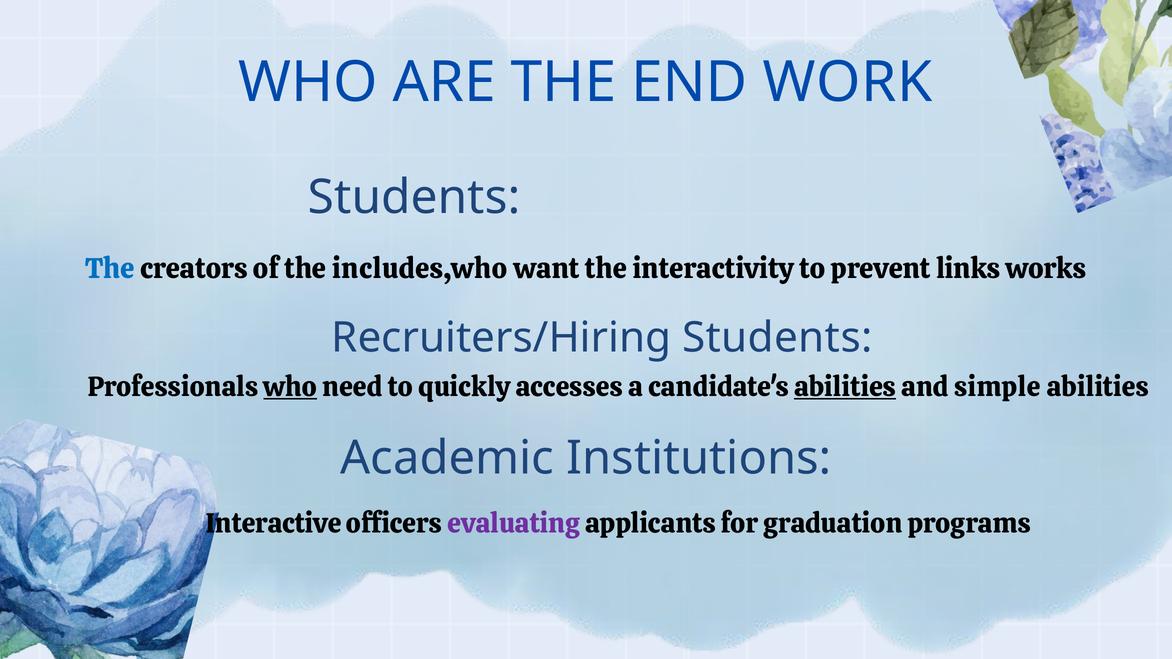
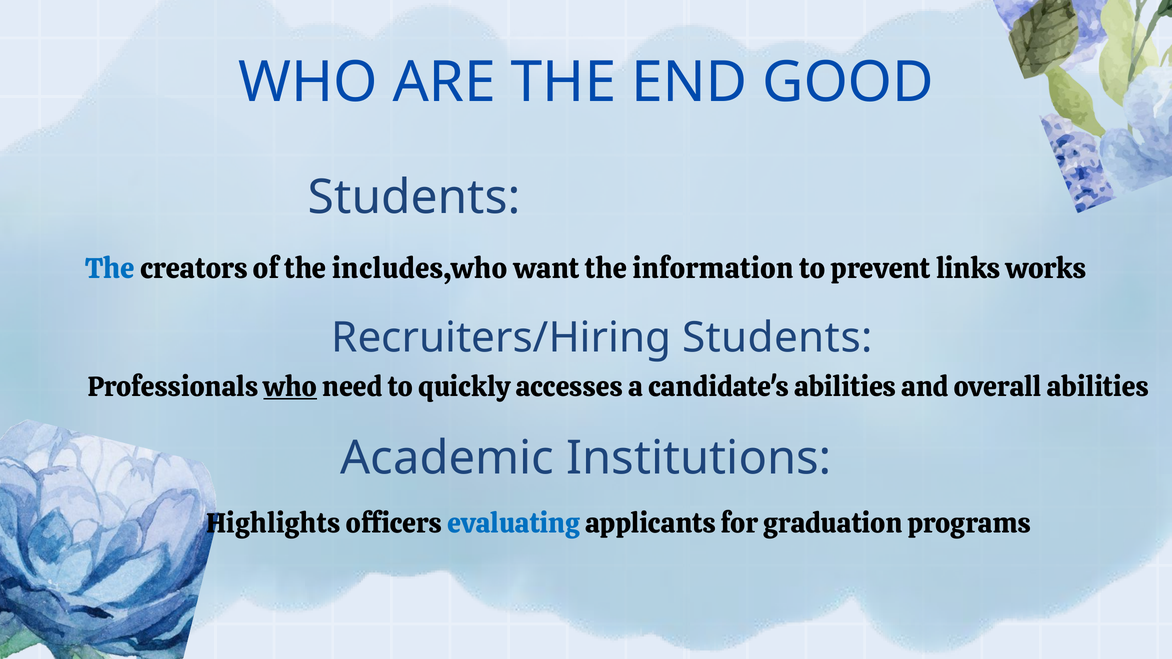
WORK: WORK -> GOOD (848, 83)
interactivity: interactivity -> information (713, 269)
abilities underline: present -> none (845, 387)
simple: simple -> overall (998, 387)
Interactive: Interactive -> Highlights (273, 524)
evaluating colour: purple -> blue (514, 524)
